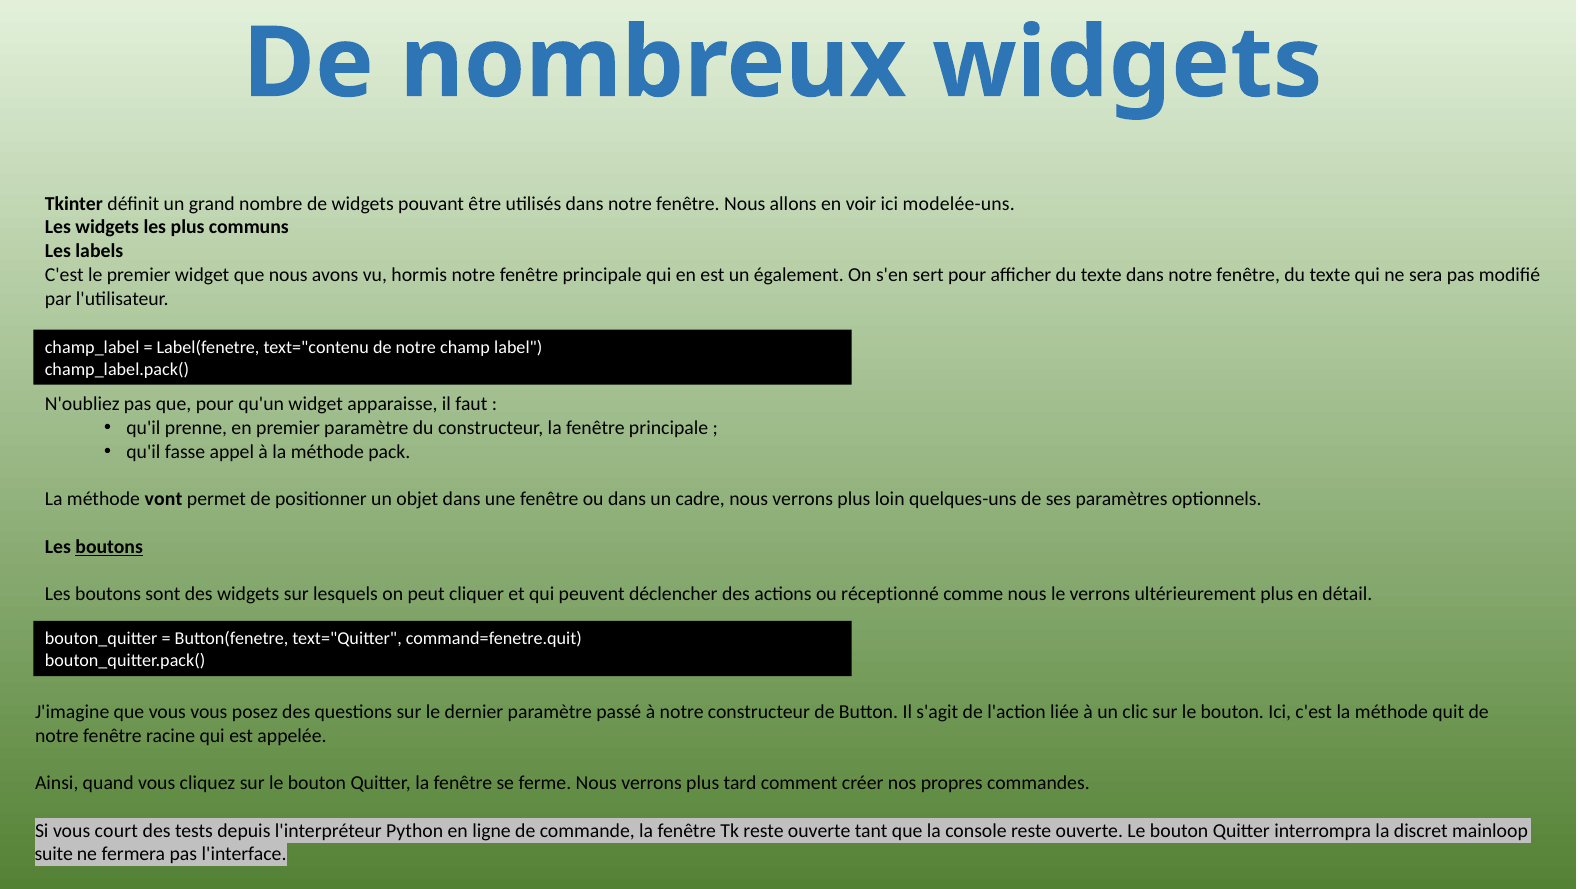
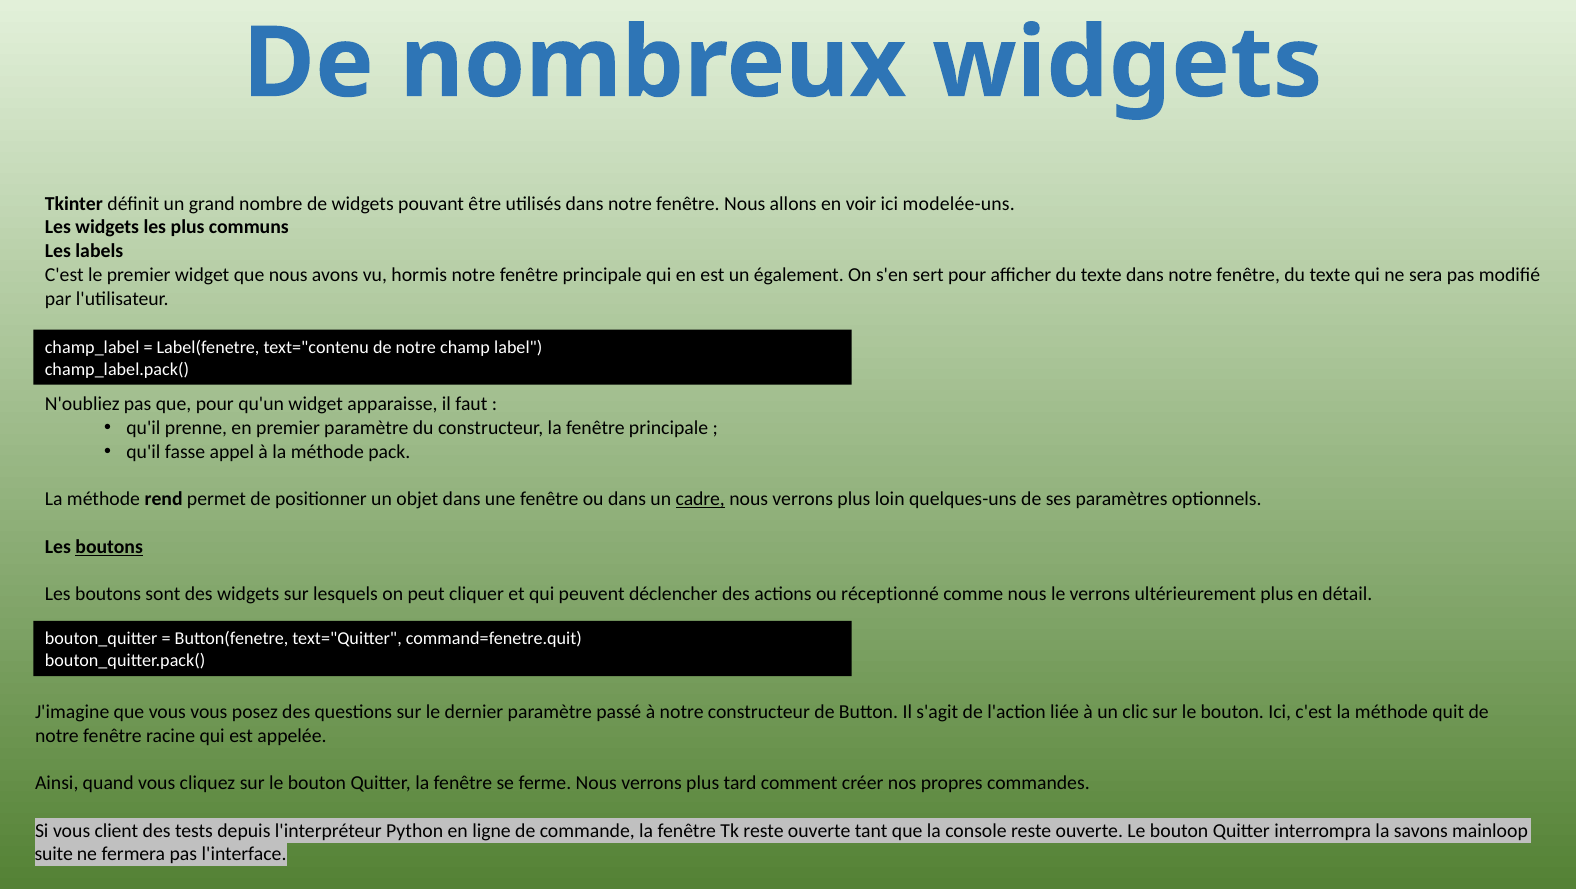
vont: vont -> rend (164, 499)
cadre underline: none -> present (700, 499)
court: court -> client (116, 830)
discret: discret -> savons (1421, 830)
